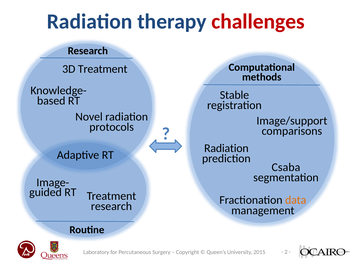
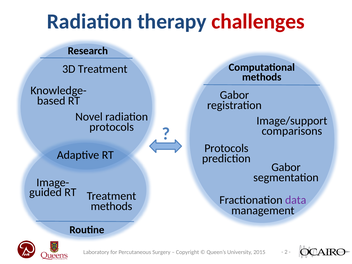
Stable: Stable -> Gabor (234, 95)
Radiation: Radiation -> Protocols (226, 148)
Csaba: Csaba -> Gabor (286, 167)
data colour: orange -> purple (296, 200)
research: research -> methods (111, 206)
